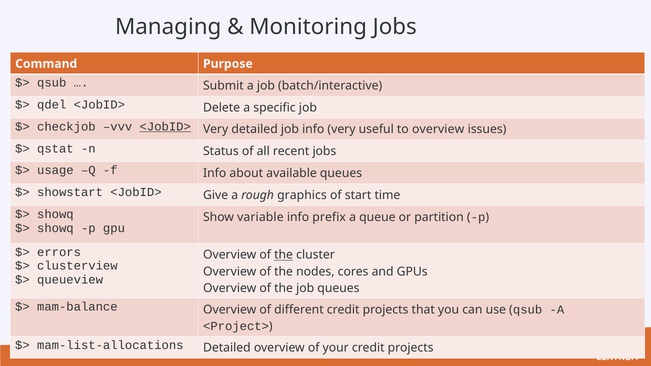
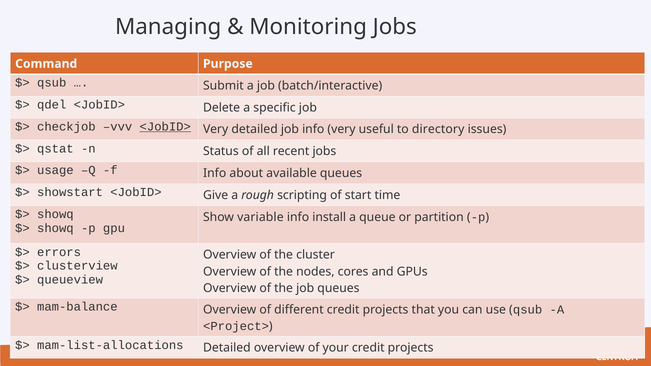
to overview: overview -> directory (438, 130)
graphics: graphics -> scripting (302, 195)
prefix: prefix -> install (329, 217)
the underline: present -> none (284, 255)
